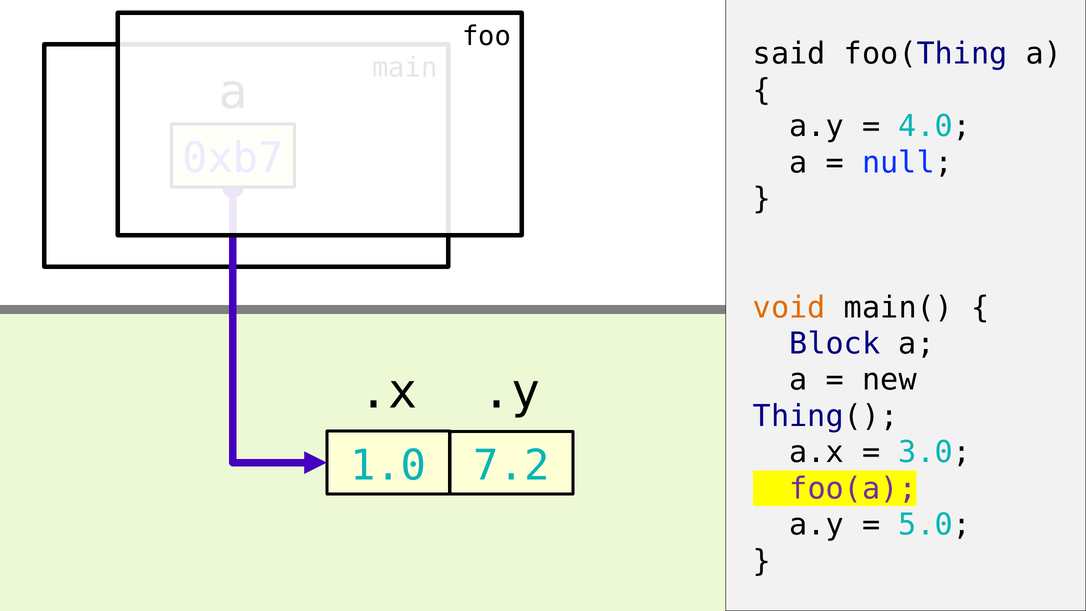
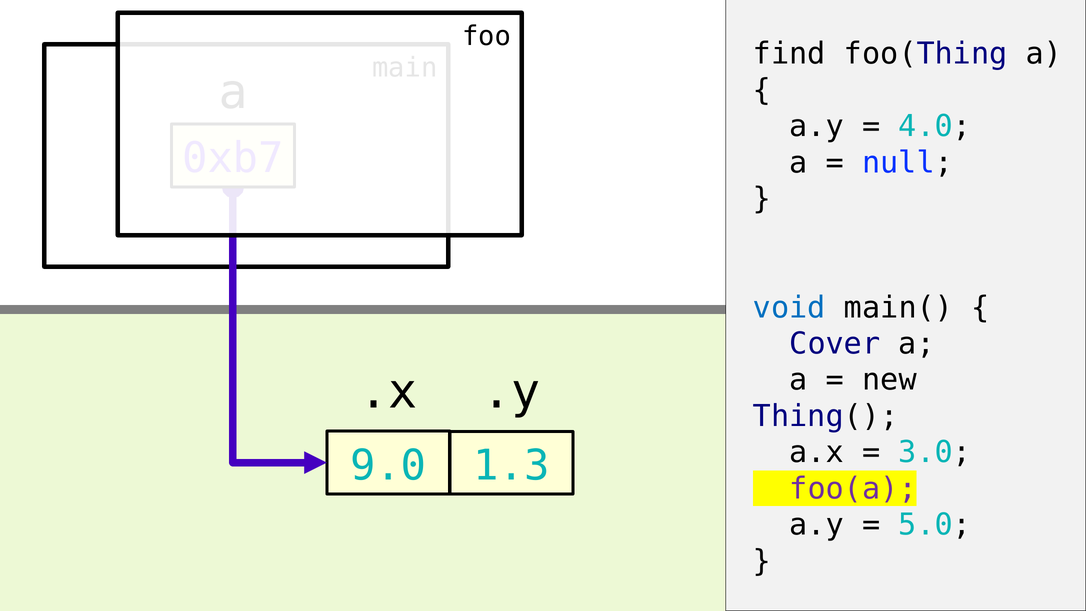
said: said -> find (789, 54)
void colour: orange -> blue (789, 308)
Block: Block -> Cover (835, 344)
1.0: 1.0 -> 9.0 (388, 465)
7.2: 7.2 -> 1.3 (511, 466)
